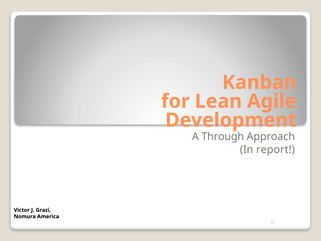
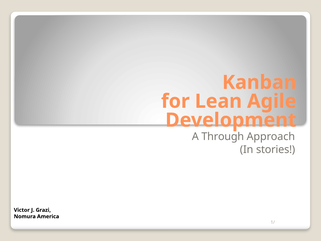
report: report -> stories (276, 149)
